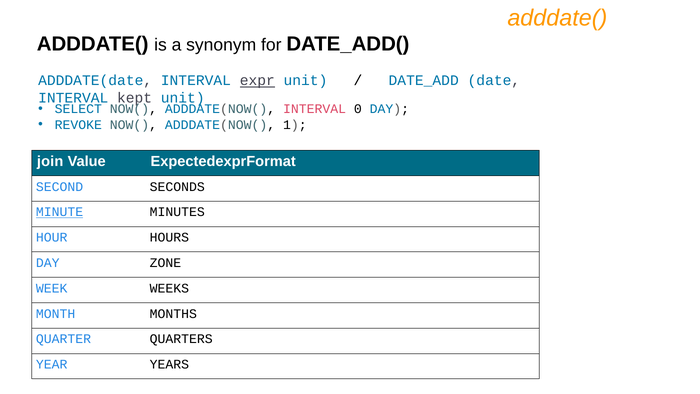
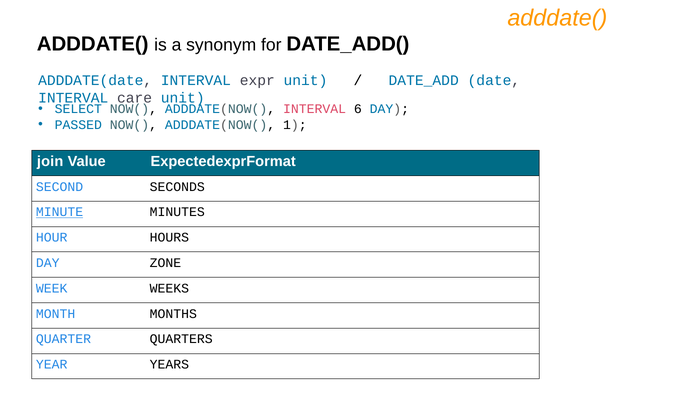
expr underline: present -> none (257, 81)
kept: kept -> care (135, 98)
0: 0 -> 6 (358, 109)
REVOKE: REVOKE -> PASSED (78, 125)
